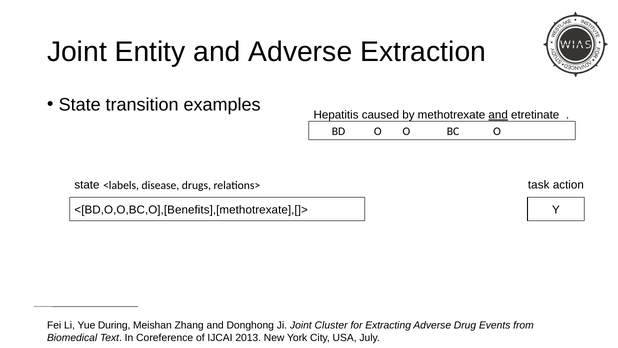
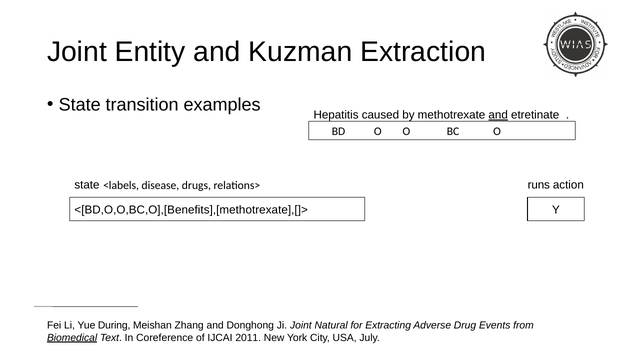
and Adverse: Adverse -> Kuzman (300, 52)
task: task -> runs (539, 185)
Cluster: Cluster -> Natural (331, 325)
Biomedical underline: none -> present (72, 337)
2013: 2013 -> 2011 (248, 337)
